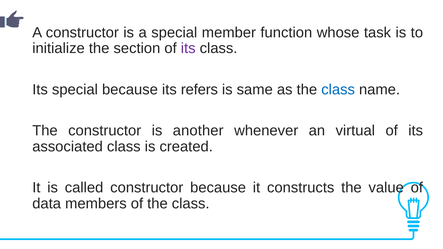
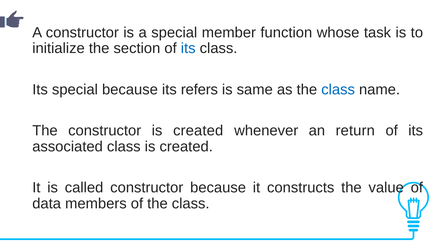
its colour: purple -> blue (188, 48)
constructor is another: another -> created (198, 131)
virtual: virtual -> return (355, 131)
